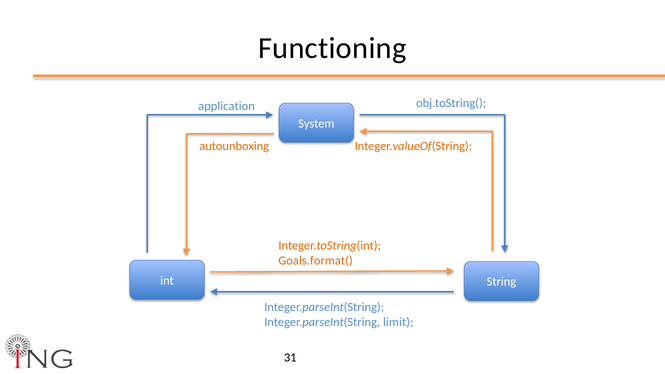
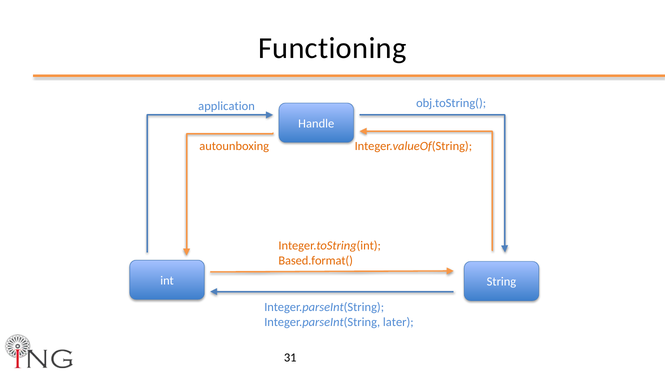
System: System -> Handle (316, 124)
Goals.format(: Goals.format( -> Based.format( (316, 260)
limit: limit -> later (398, 322)
